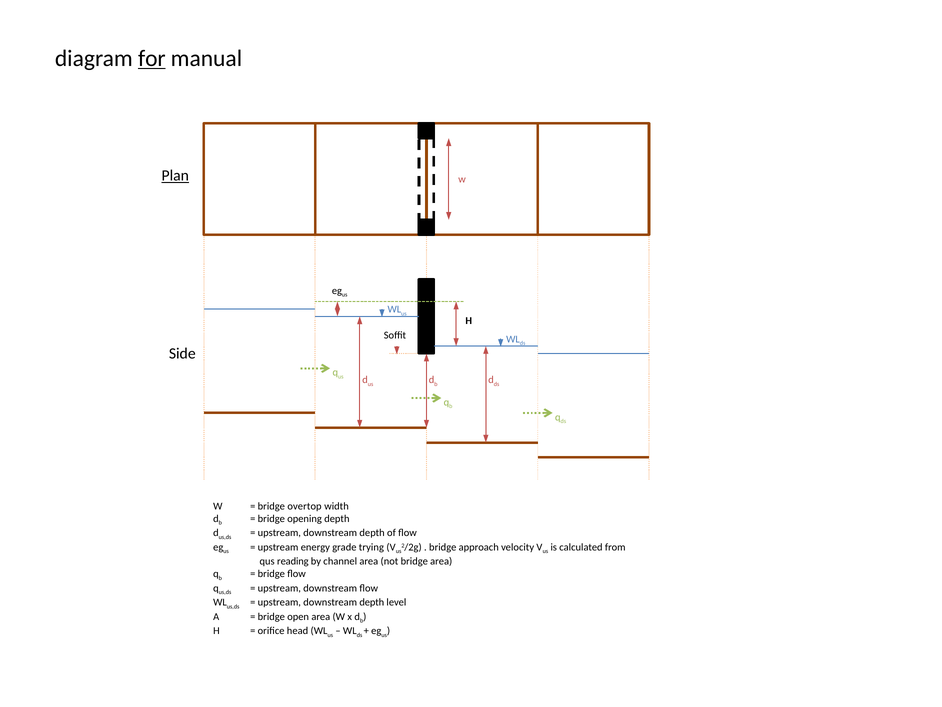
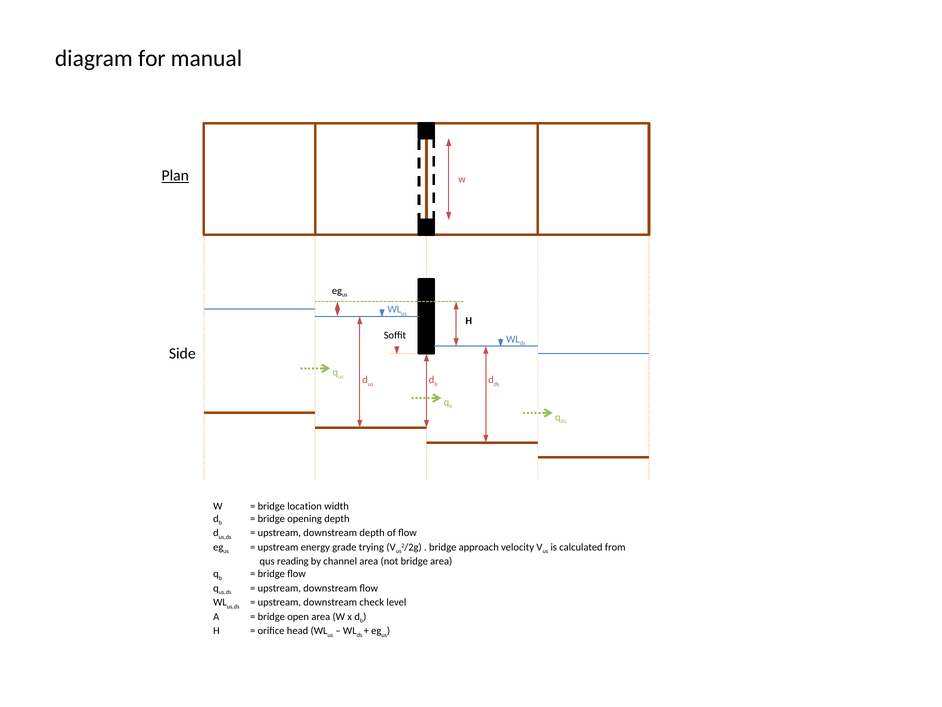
for underline: present -> none (152, 58)
overtop: overtop -> location (305, 506)
depth: depth -> check (372, 602)
